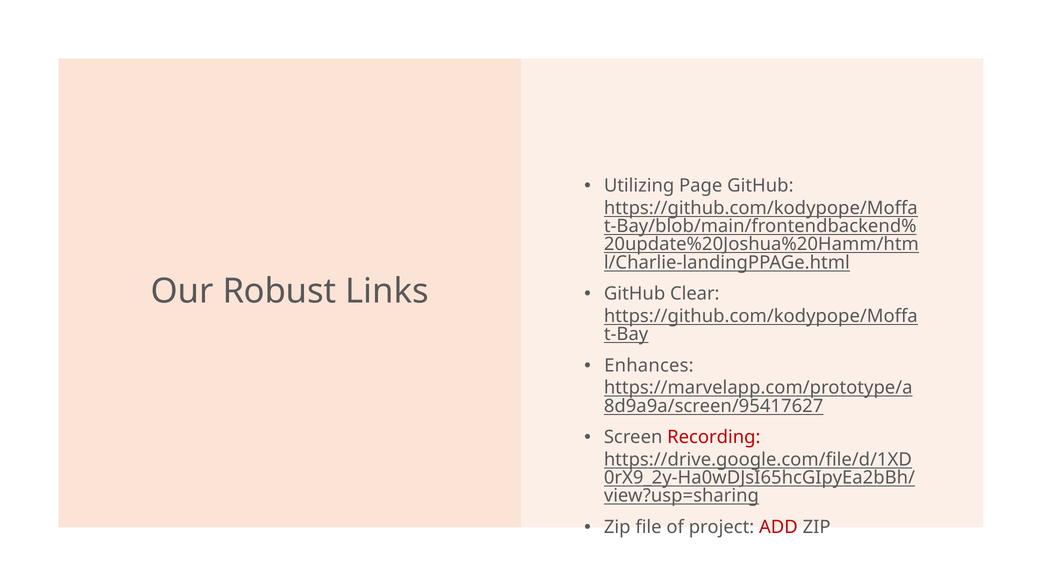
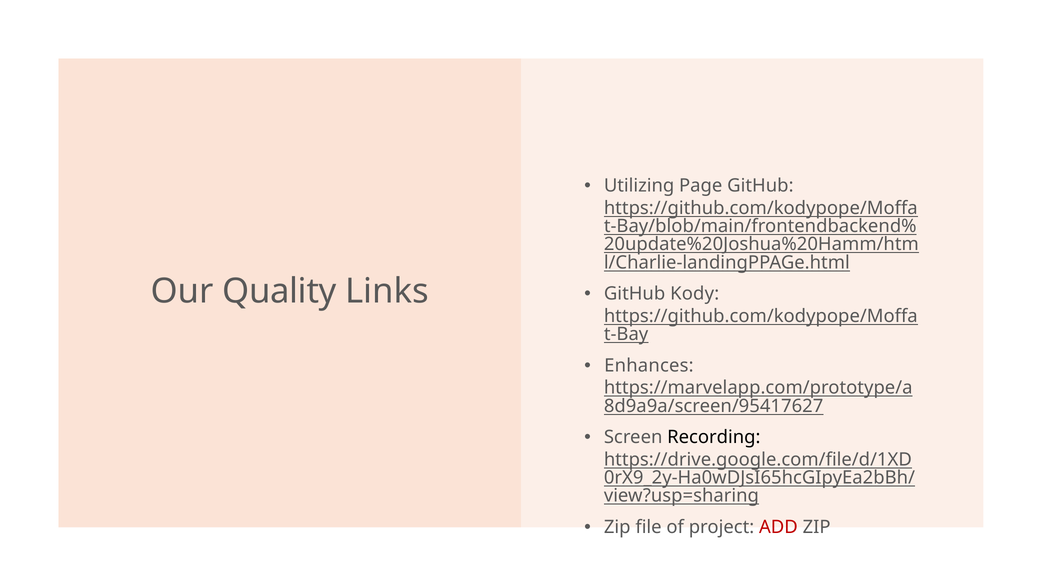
Robust: Robust -> Quality (279, 291)
Clear: Clear -> Kody (695, 294)
Recording colour: red -> black (714, 437)
